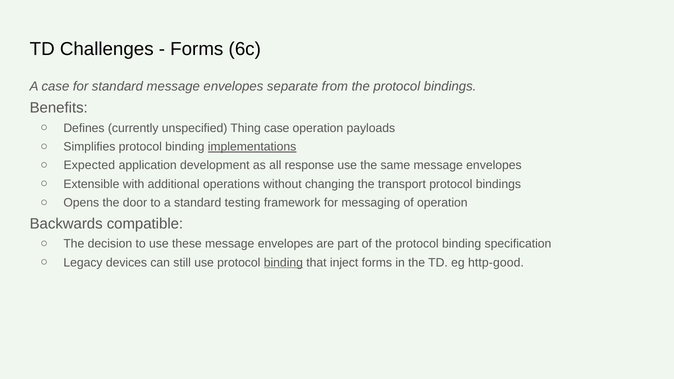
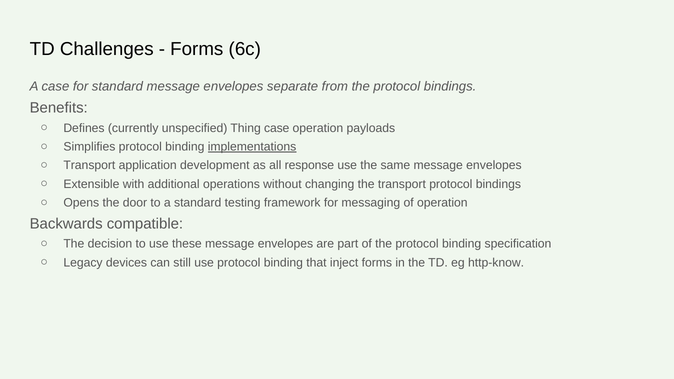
Expected: Expected -> Transport (89, 165)
binding underline: present -> none (283, 263)
http-good: http-good -> http-know (496, 263)
